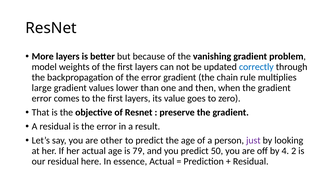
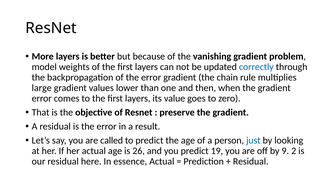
other: other -> called (112, 140)
just colour: purple -> blue (253, 140)
79: 79 -> 26 (139, 151)
50: 50 -> 19 (217, 151)
4: 4 -> 9 (285, 151)
